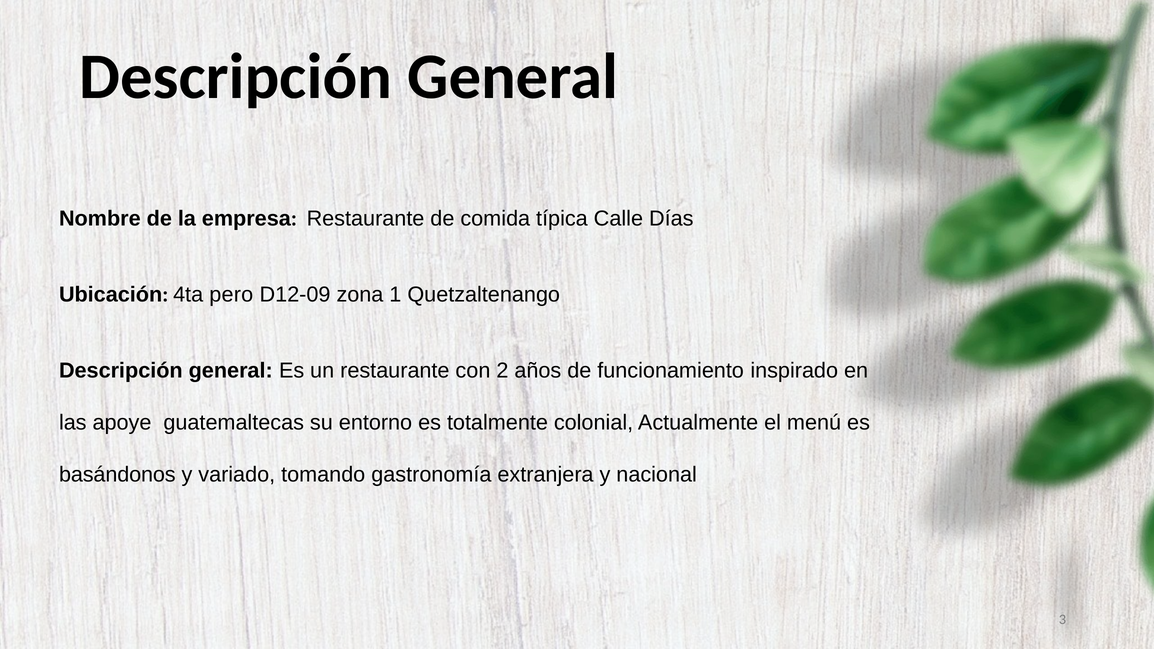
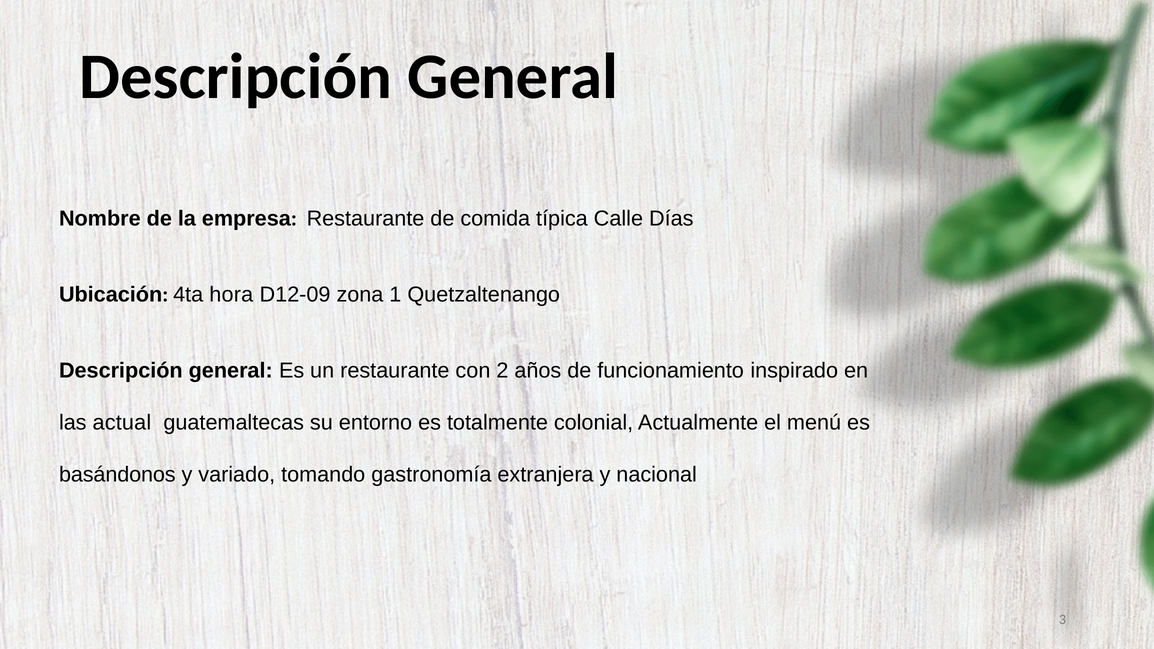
pero: pero -> hora (231, 295)
apoye: apoye -> actual (122, 423)
